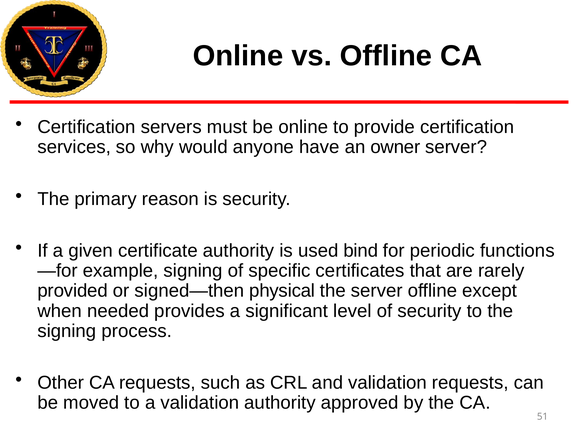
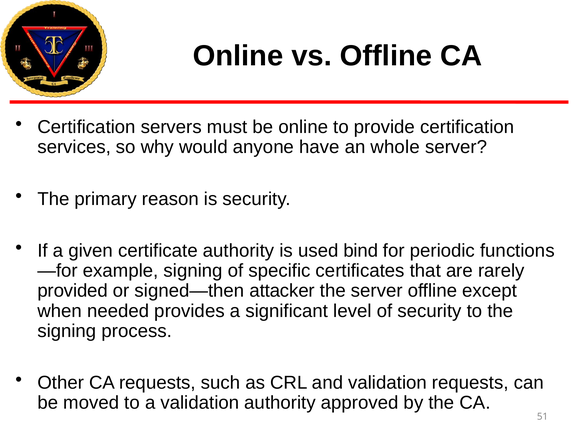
owner: owner -> whole (395, 147)
physical: physical -> attacker (282, 291)
